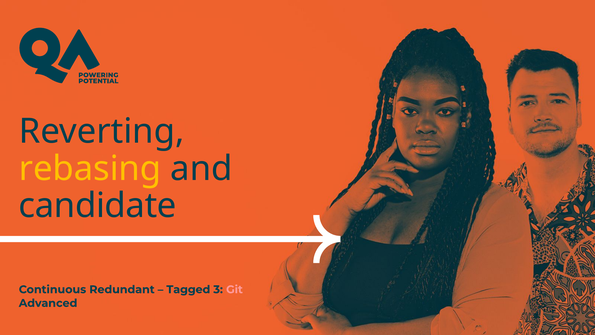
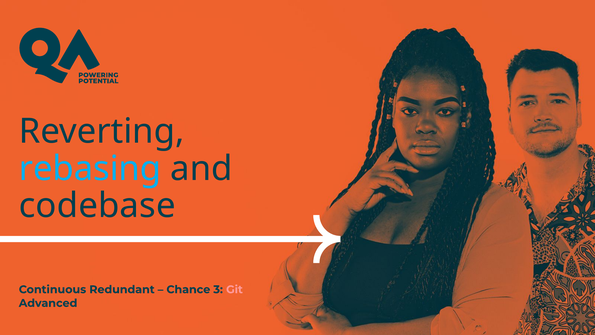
rebasing colour: yellow -> light blue (90, 168)
candidate: candidate -> codebase (97, 206)
Tagged: Tagged -> Chance (188, 289)
